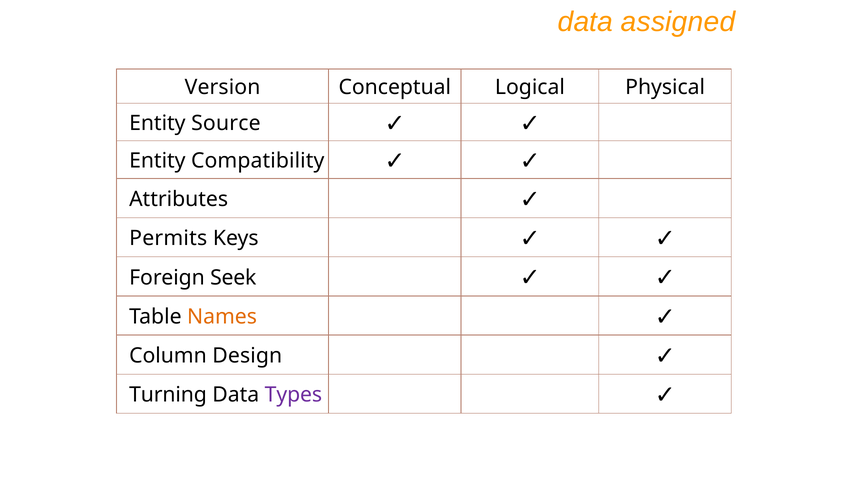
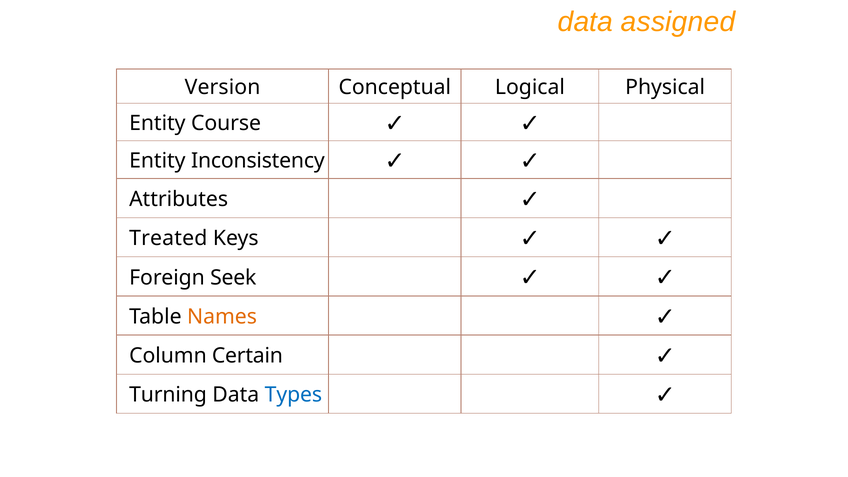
Source: Source -> Course (226, 123)
Compatibility: Compatibility -> Inconsistency (258, 161)
Permits: Permits -> Treated (168, 238)
Design: Design -> Certain (247, 356)
Types colour: purple -> blue (293, 395)
